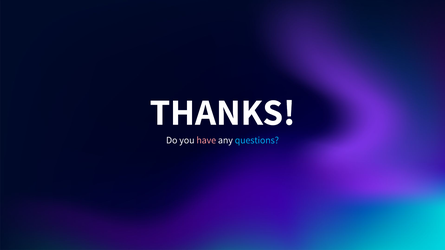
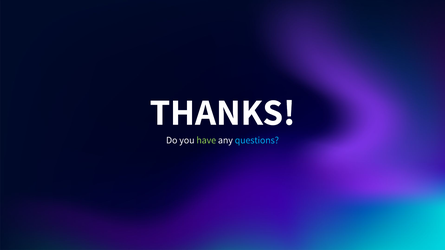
have colour: pink -> light green (206, 140)
